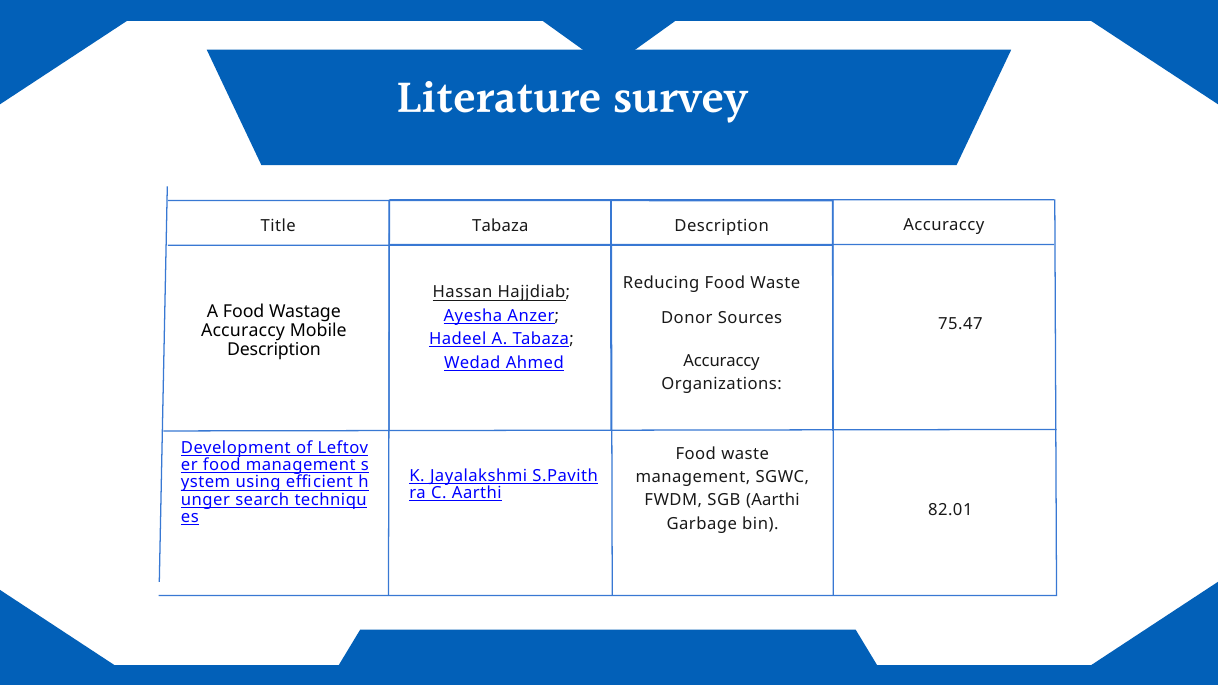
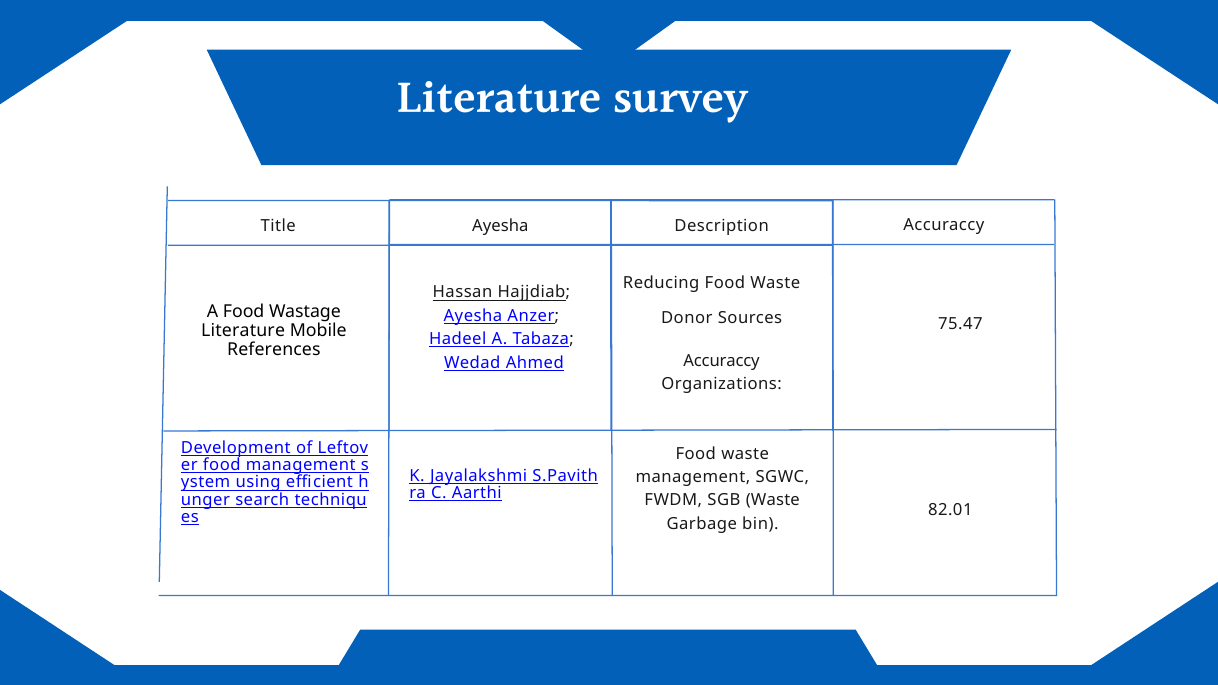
Tabaza: Tabaza -> Ayesha (500, 226)
Accuraccy: Accuraccy -> Literature (243, 331)
Description: Description -> References (274, 350)
SGB Aarthi: Aarthi -> Waste (773, 500)
